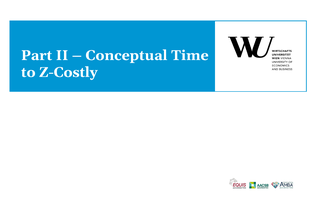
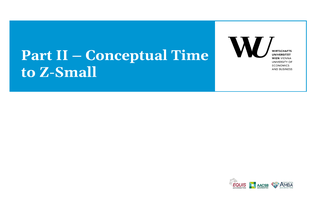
Z-Costly: Z-Costly -> Z-Small (68, 72)
